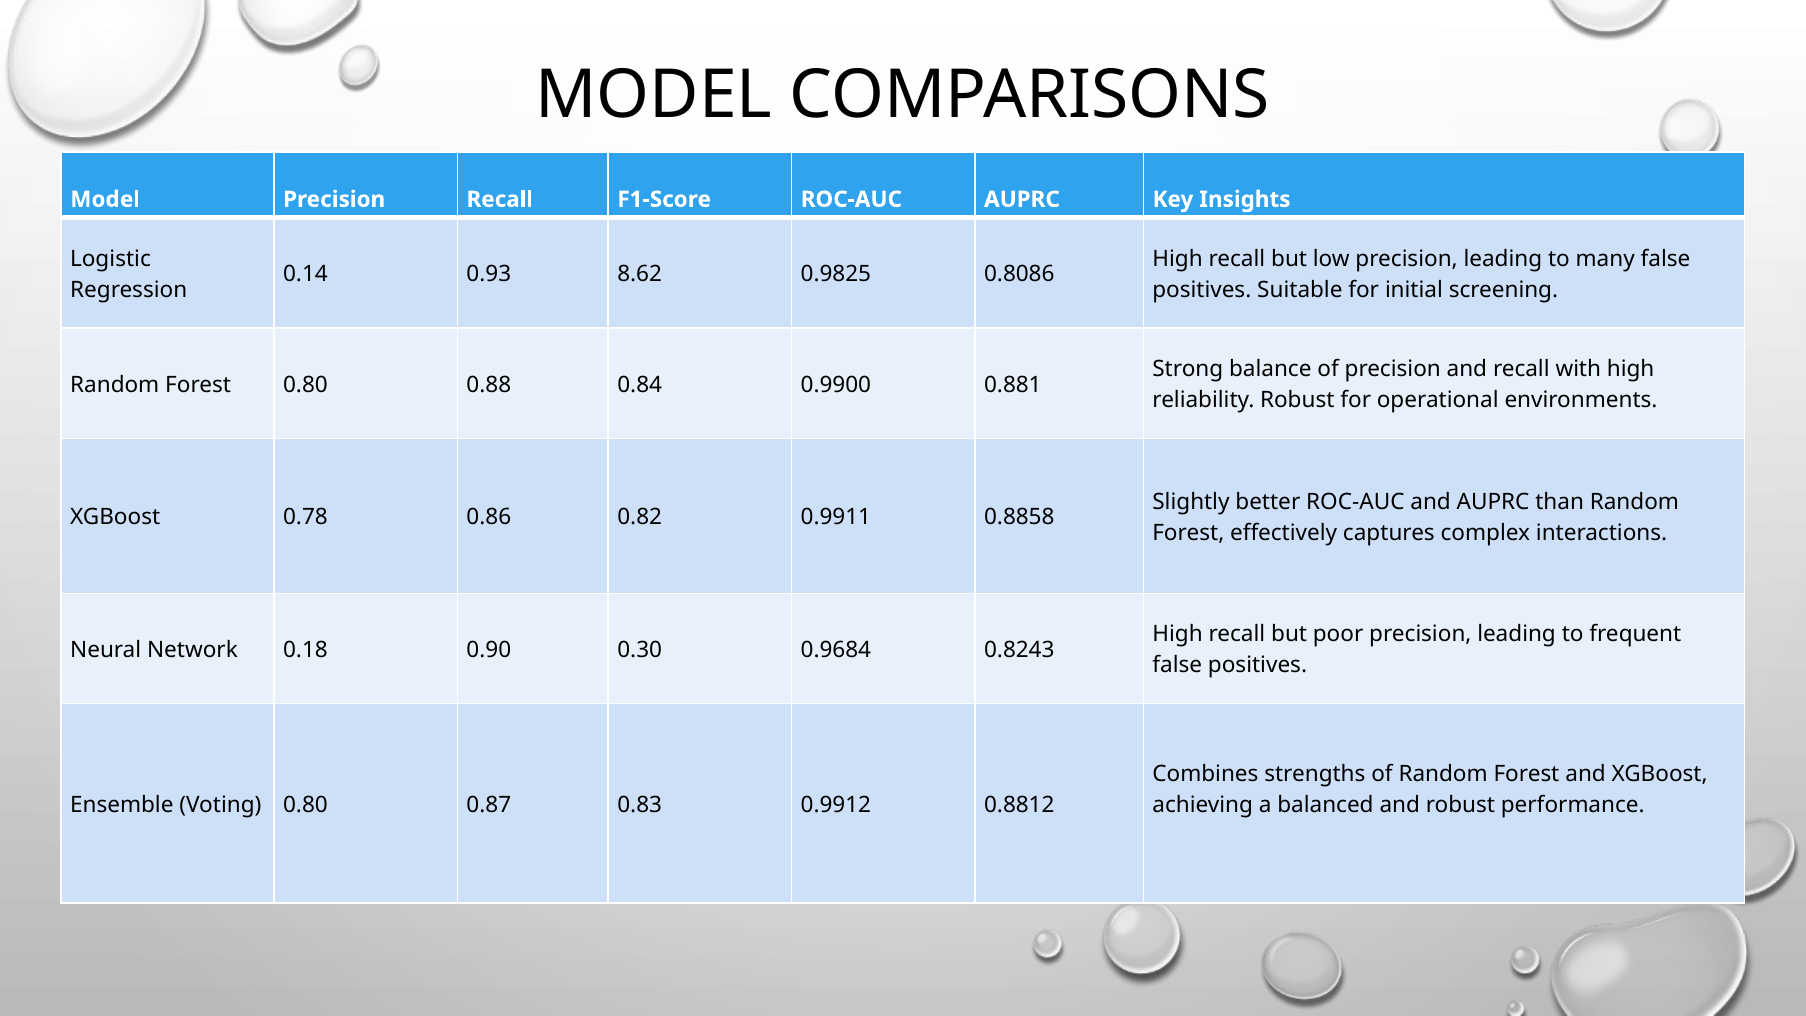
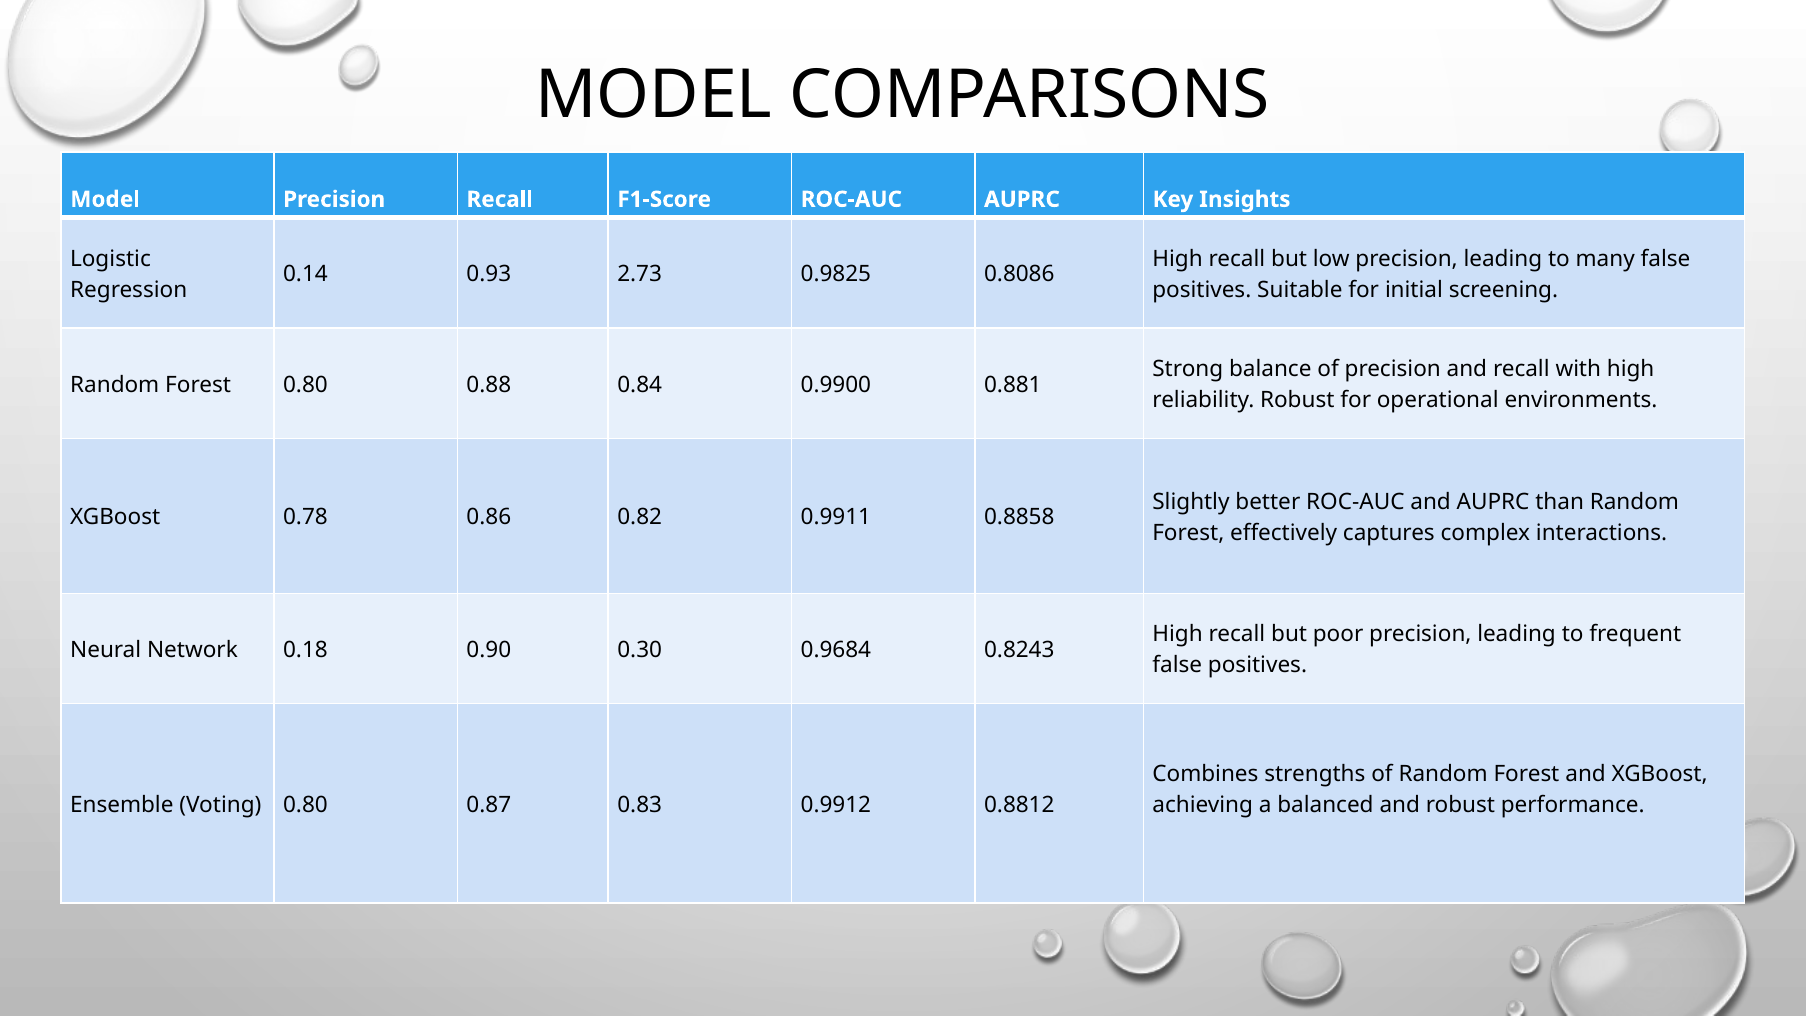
8.62: 8.62 -> 2.73 (640, 274)
